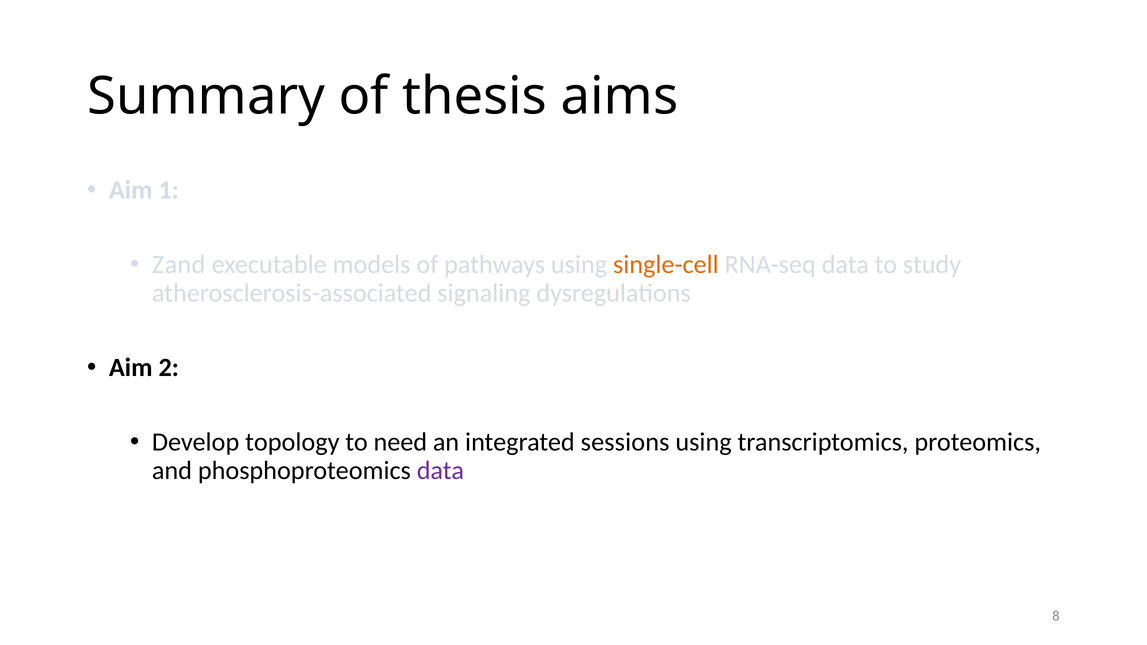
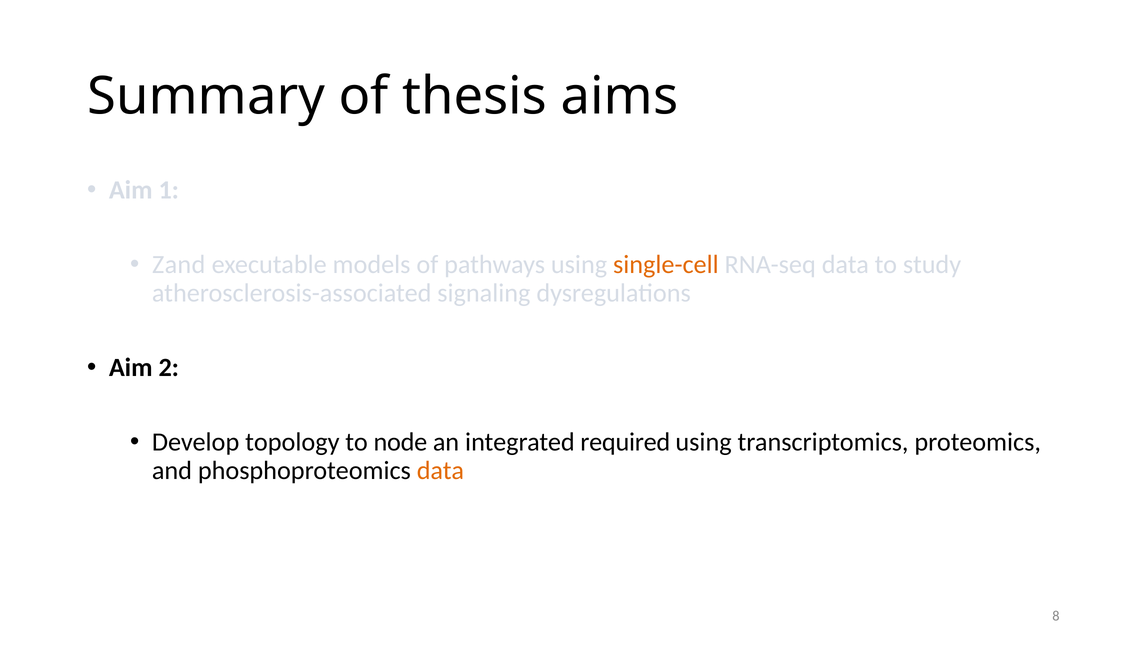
need: need -> node (400, 442)
sessions: sessions -> required (625, 442)
data colour: purple -> orange (440, 471)
